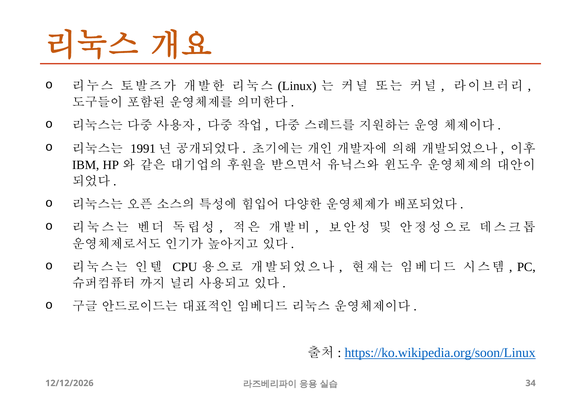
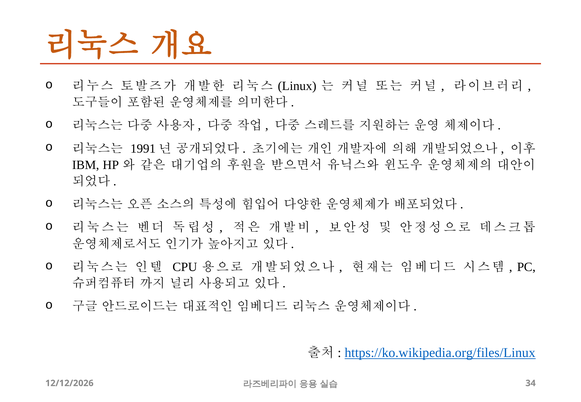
https://ko.wikipedia.org/soon/Linux: https://ko.wikipedia.org/soon/Linux -> https://ko.wikipedia.org/files/Linux (440, 353)
